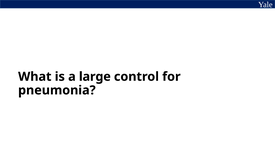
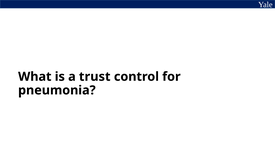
large: large -> trust (95, 76)
